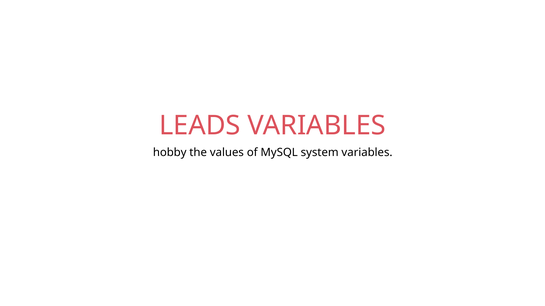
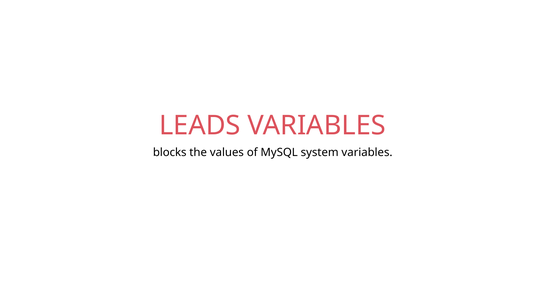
hobby: hobby -> blocks (170, 153)
